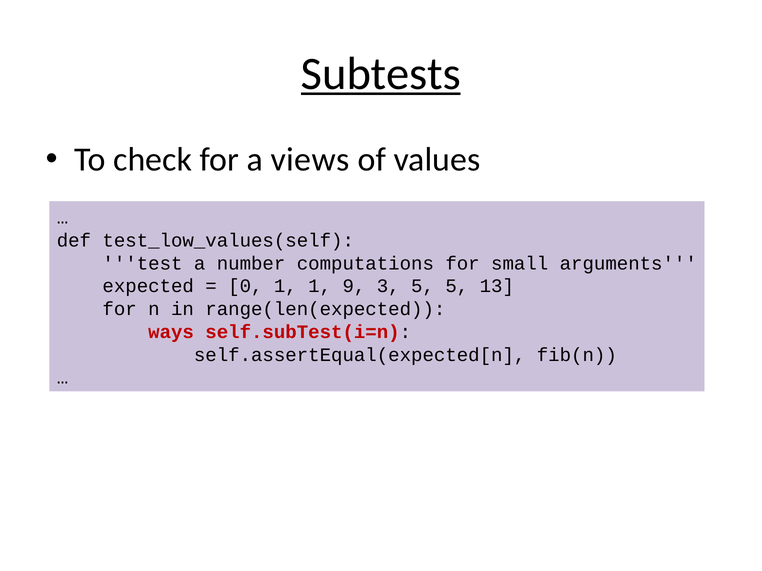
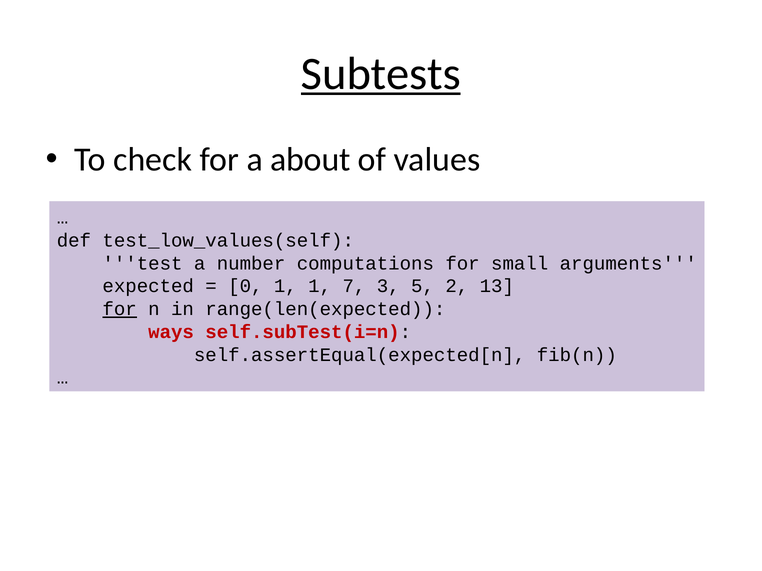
views: views -> about (310, 160)
9: 9 -> 7 (354, 286)
5 5: 5 -> 2 (457, 286)
for underline: none -> present (120, 309)
